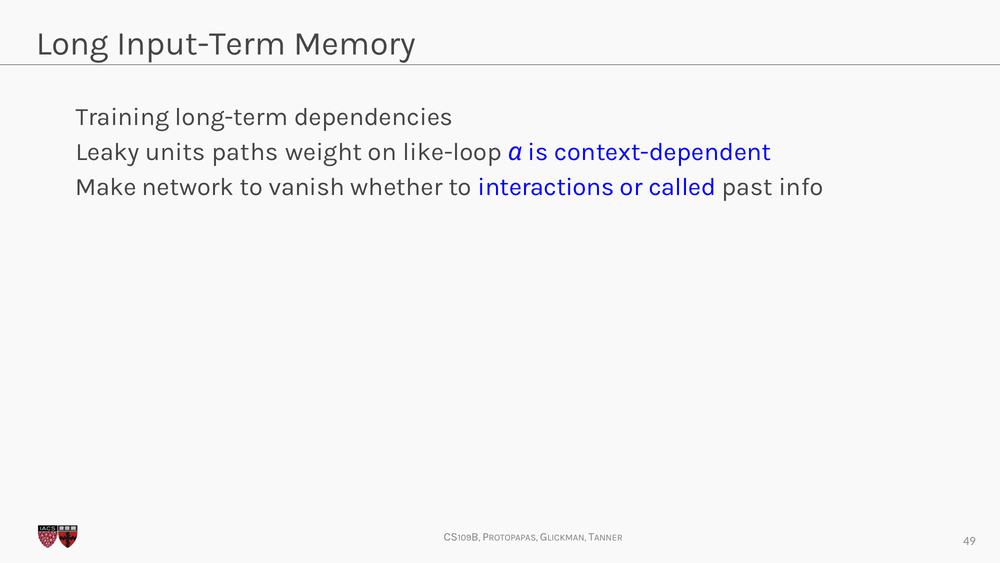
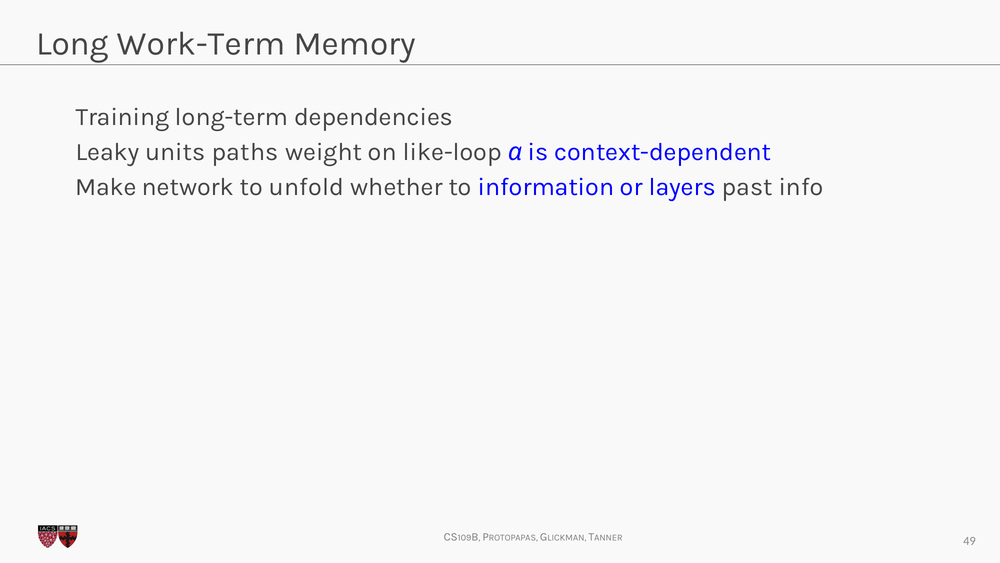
Input-Term: Input-Term -> Work-Term (201, 44)
vanish: vanish -> unfold (306, 187)
interactions: interactions -> information (546, 187)
called: called -> layers (682, 187)
